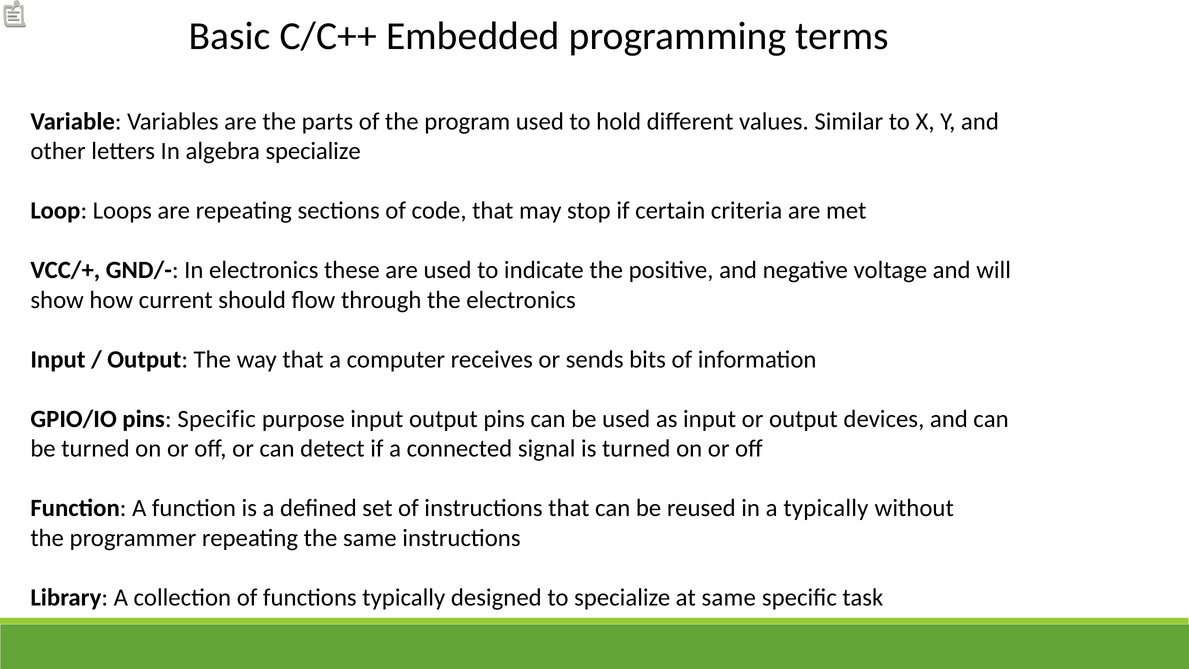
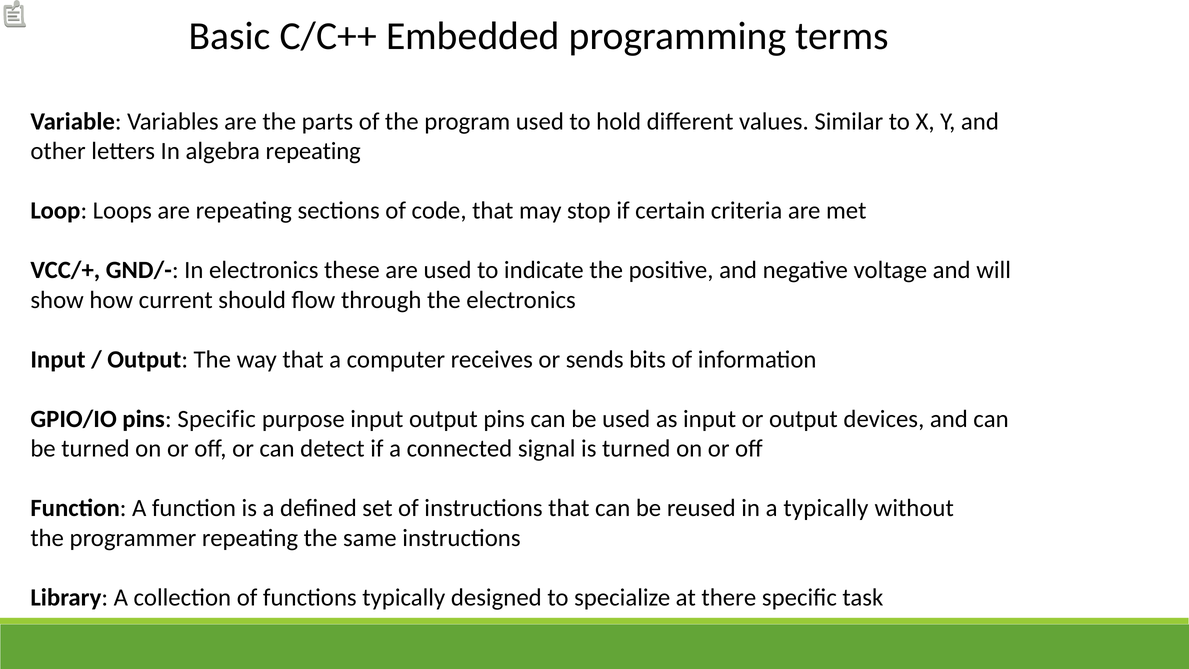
algebra specialize: specialize -> repeating (313, 151)
at same: same -> there (729, 597)
